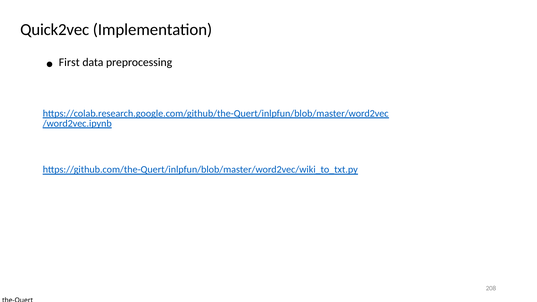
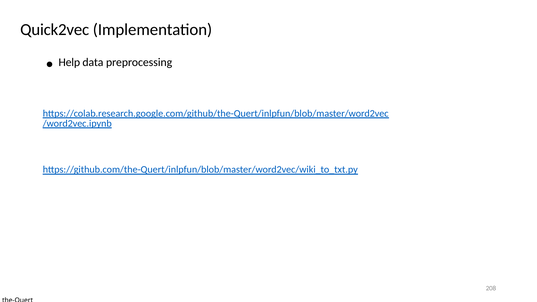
First: First -> Help (69, 62)
